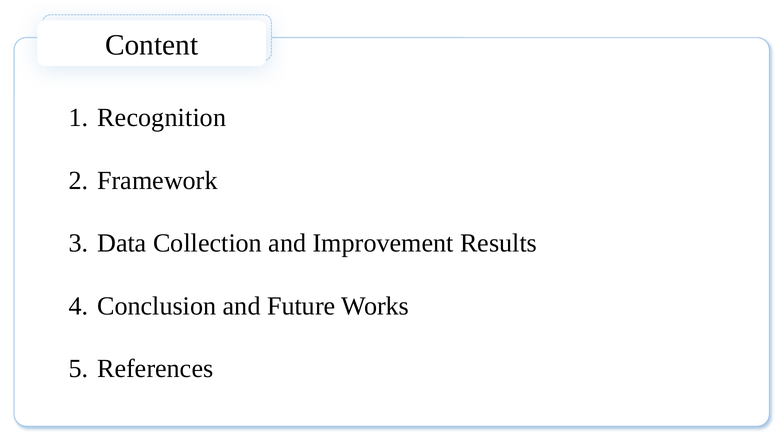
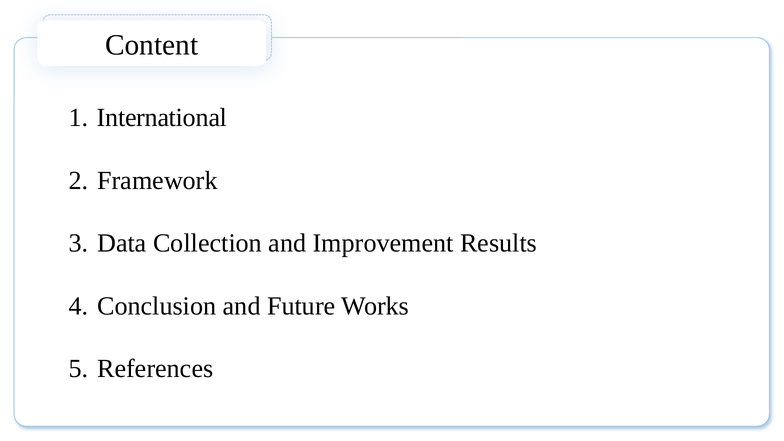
Recognition: Recognition -> International (162, 118)
